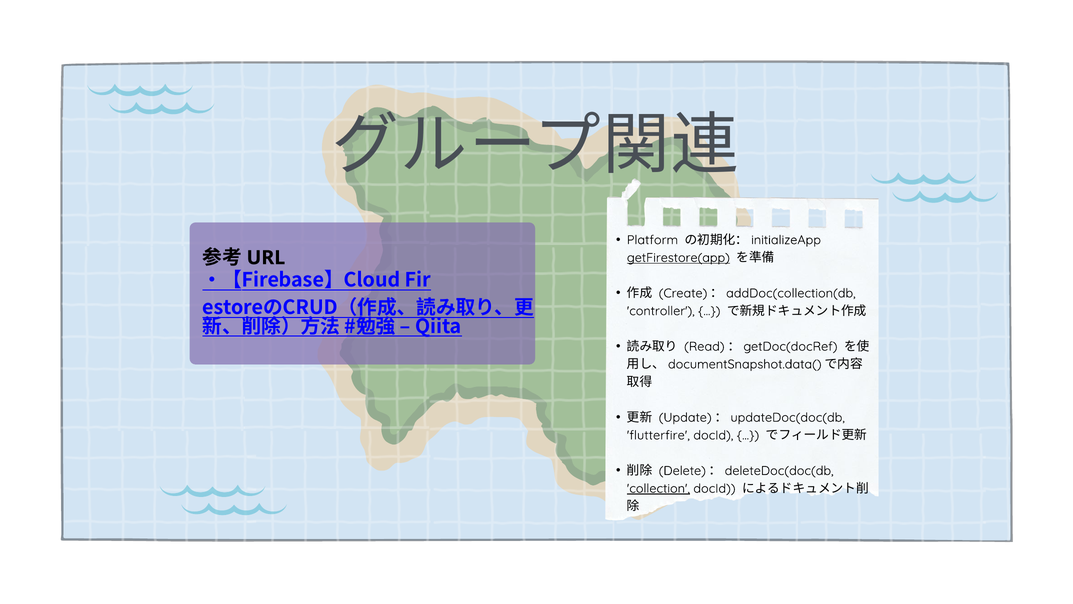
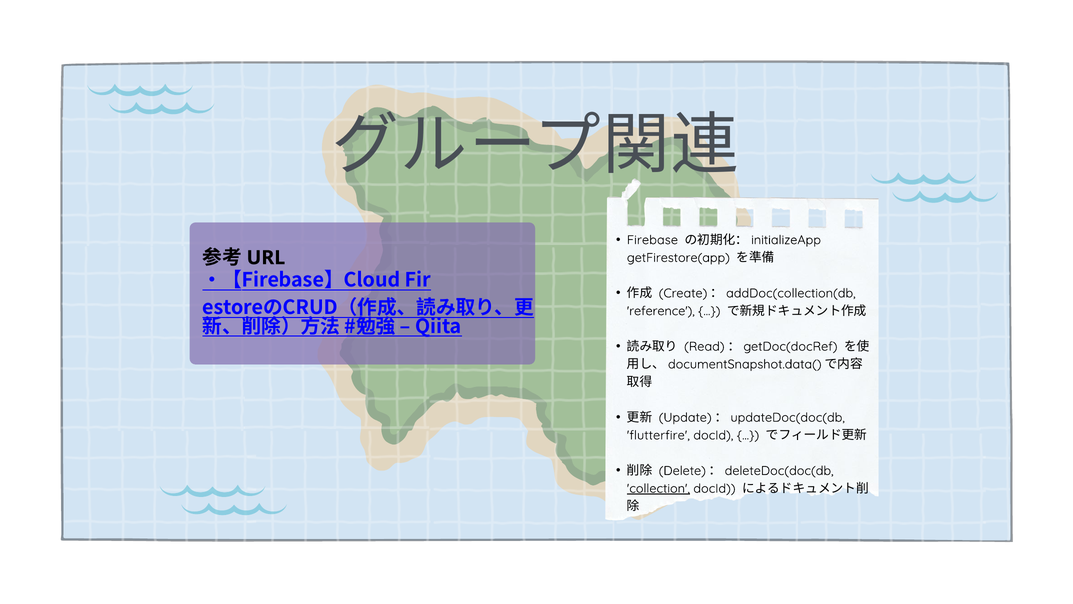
Platform: Platform -> Firebase (652, 240)
getFirestore(app underline: present -> none (678, 258)
controller: controller -> reference (661, 311)
